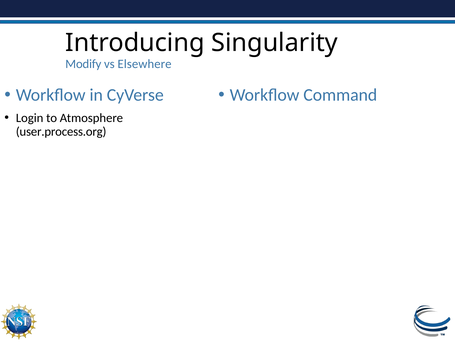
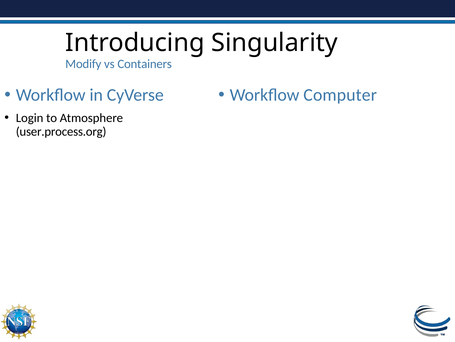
Elsewhere: Elsewhere -> Containers (145, 64)
Command: Command -> Computer (340, 95)
